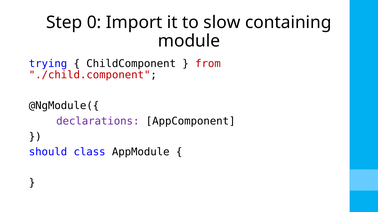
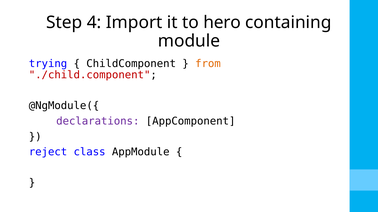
0: 0 -> 4 (94, 22)
slow: slow -> hero (222, 22)
from colour: red -> orange (208, 64)
should: should -> reject (48, 152)
